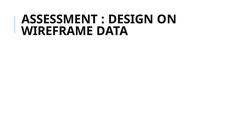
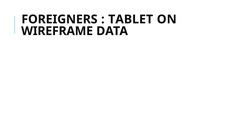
ASSESSMENT: ASSESSMENT -> FOREIGNERS (59, 19)
DESIGN: DESIGN -> TABLET (131, 19)
